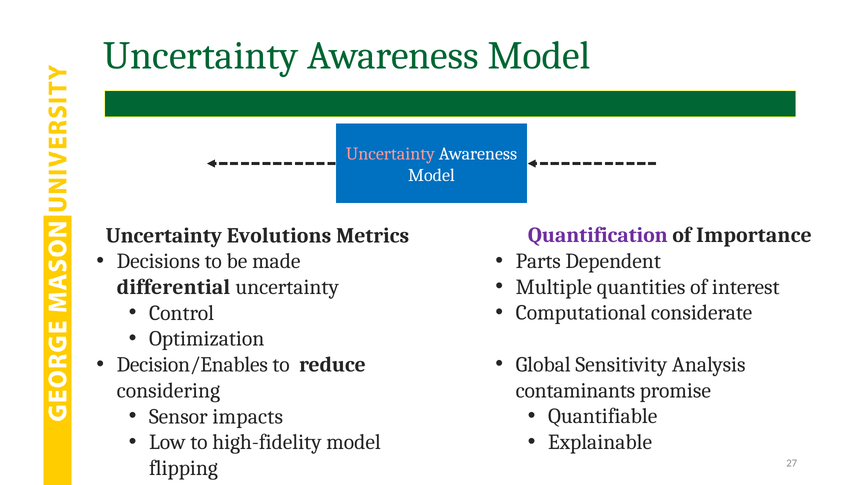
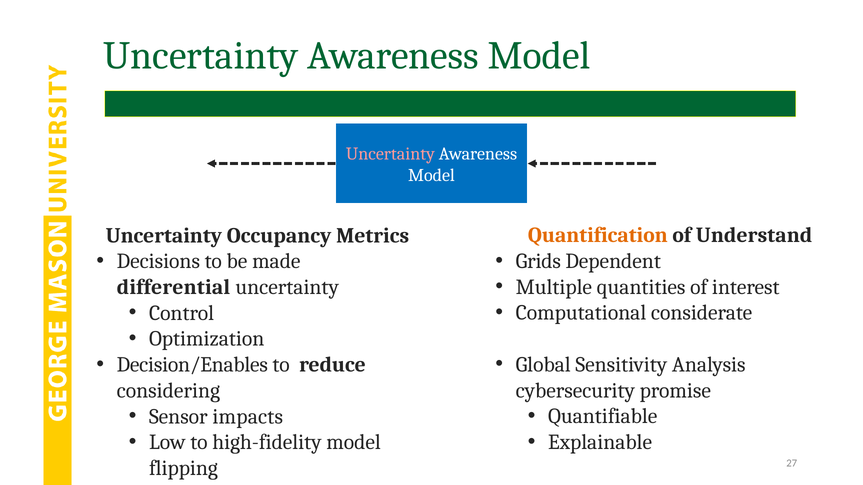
Quantification colour: purple -> orange (598, 235)
Importance: Importance -> Understand (754, 235)
Evolutions: Evolutions -> Occupancy (279, 236)
Parts: Parts -> Grids (538, 261)
contaminants: contaminants -> cybersecurity (575, 391)
